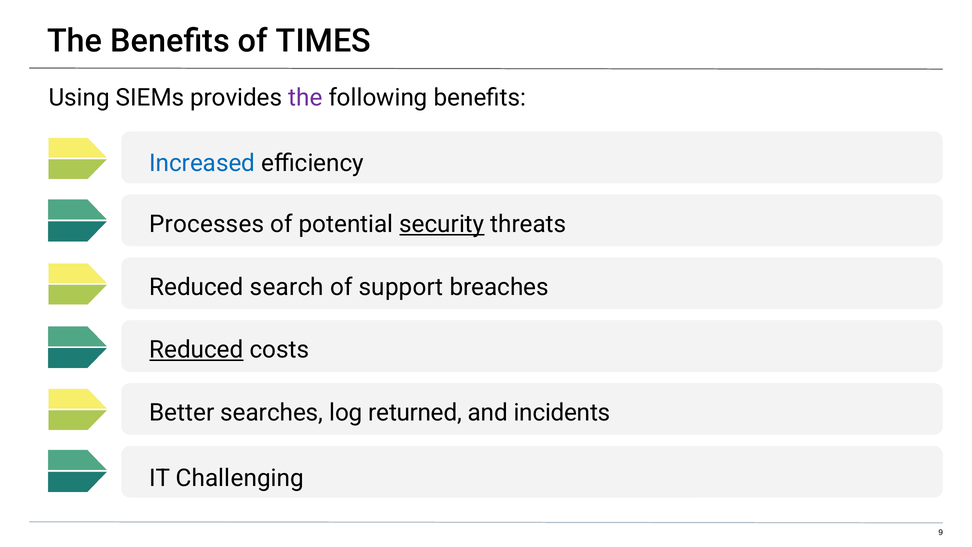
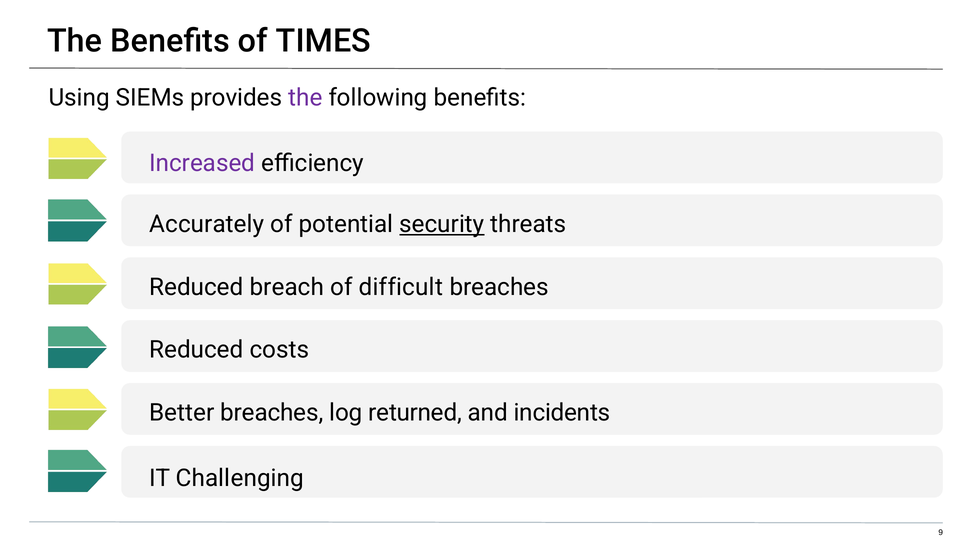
Increased colour: blue -> purple (202, 163)
Processes: Processes -> Accurately (207, 224)
search: search -> breach (287, 287)
support: support -> difficult (401, 287)
Reduced underline: present -> none (196, 350)
Better searches: searches -> breaches (272, 413)
